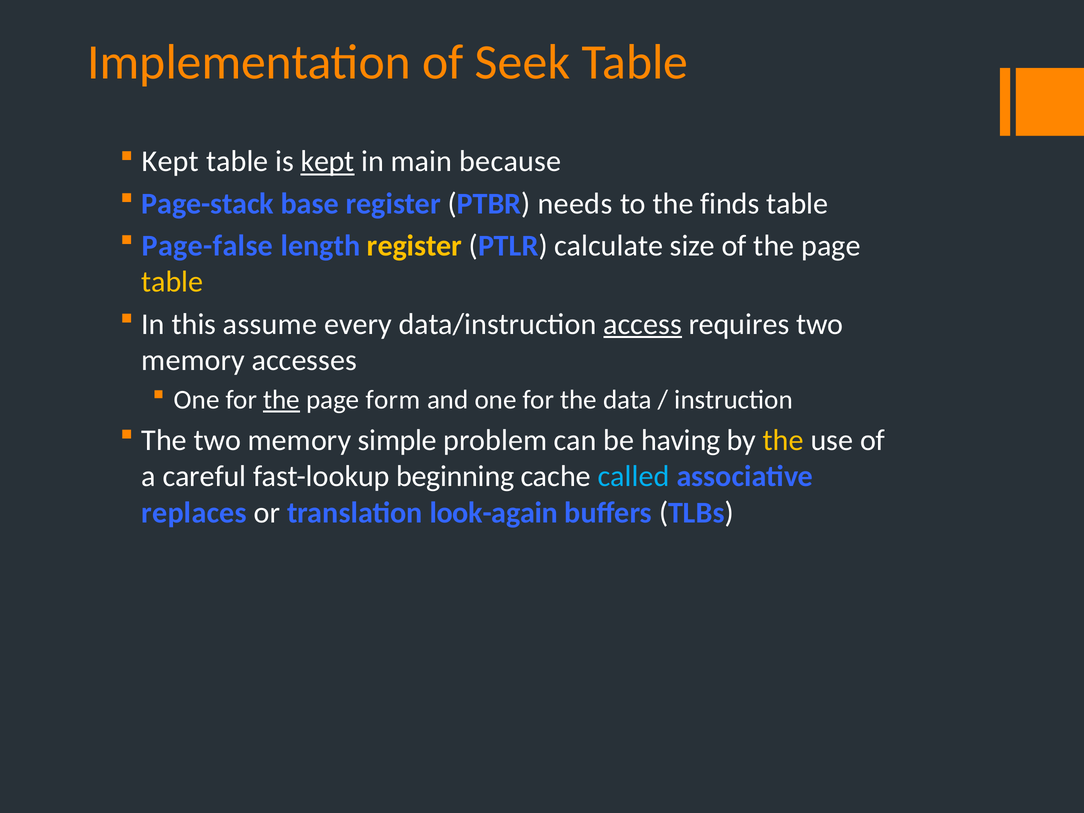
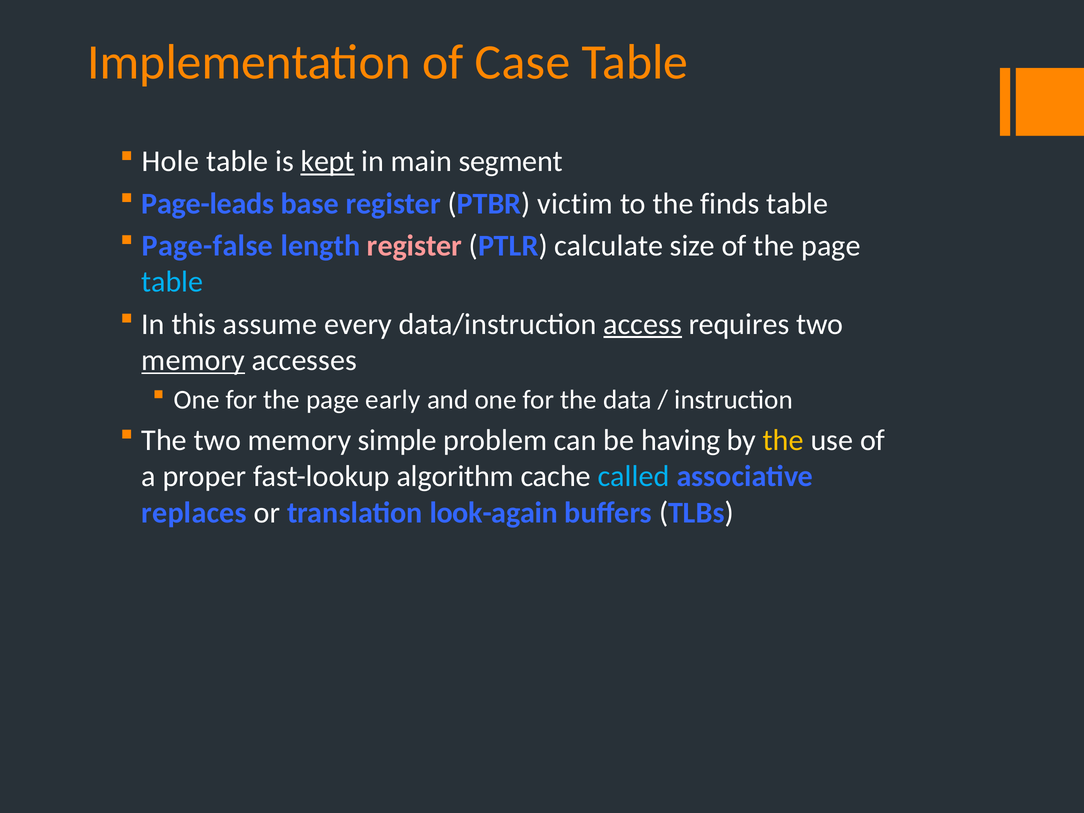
Seek: Seek -> Case (522, 62)
Kept: Kept -> Hole (170, 161)
because: because -> segment (511, 161)
Page-stack: Page-stack -> Page-leads (208, 204)
needs: needs -> victim (575, 204)
register colour: yellow -> pink (415, 246)
table colour: yellow -> light blue (172, 282)
memory underline: none -> present (193, 360)
the underline: present -> none (282, 400)
form: form -> early (393, 400)
careful: careful -> proper (204, 477)
beginning: beginning -> algorithm (455, 477)
